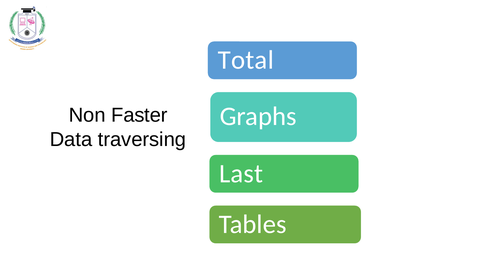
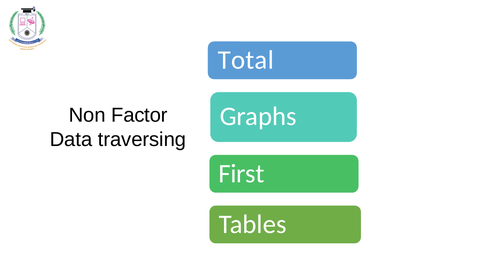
Faster: Faster -> Factor (139, 115)
Last: Last -> First (241, 174)
